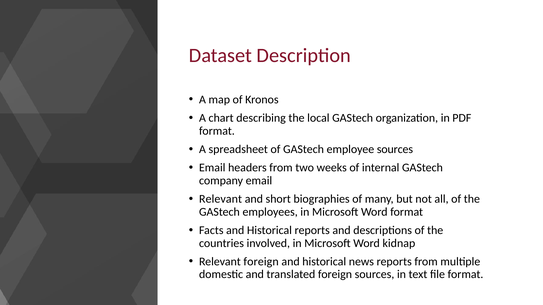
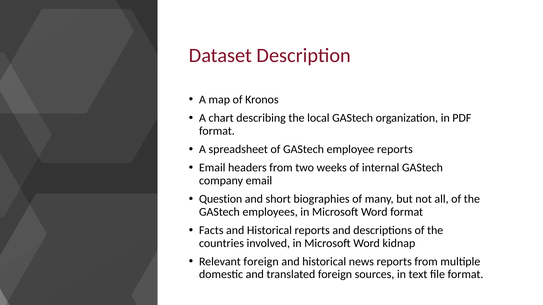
employee sources: sources -> reports (395, 150)
Relevant: Relevant -> Question (221, 199)
